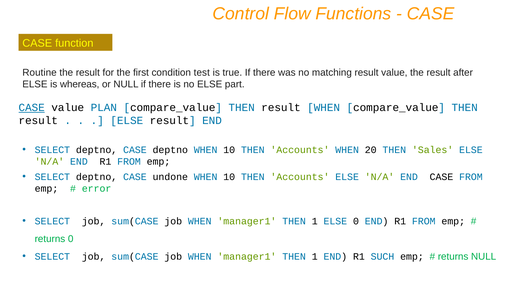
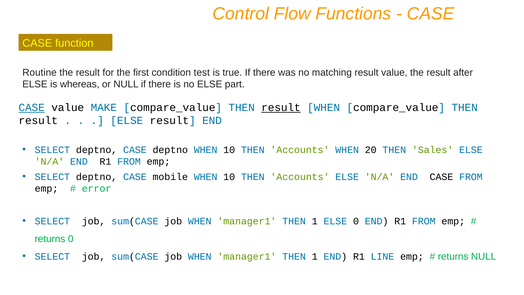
PLAN: PLAN -> MAKE (104, 107)
result underline: none -> present (281, 107)
undone: undone -> mobile (170, 177)
SUCH: SUCH -> LINE (382, 256)
